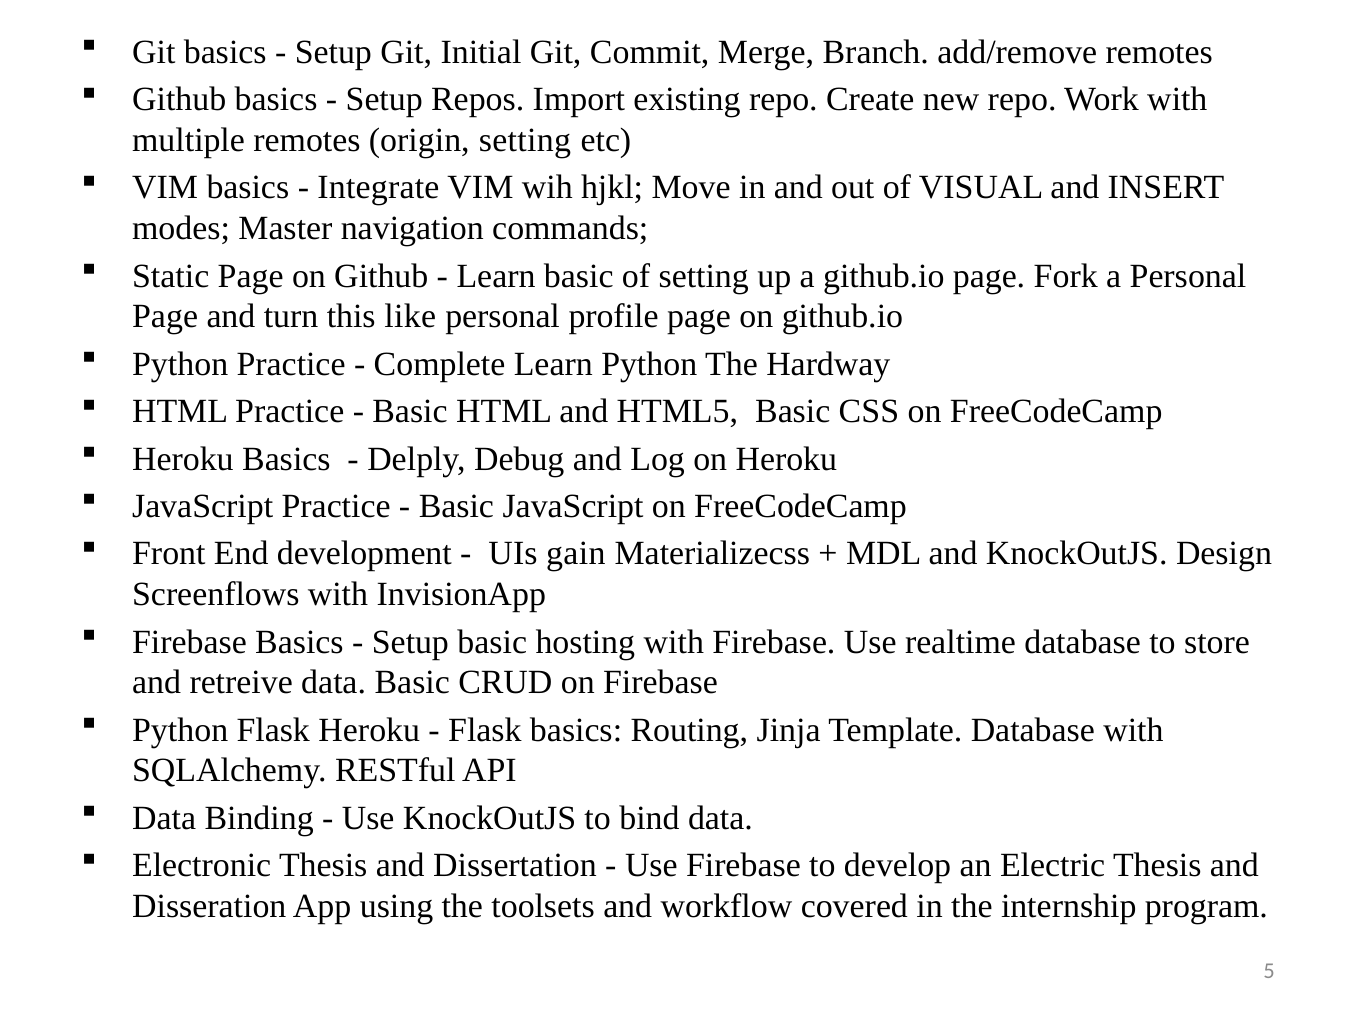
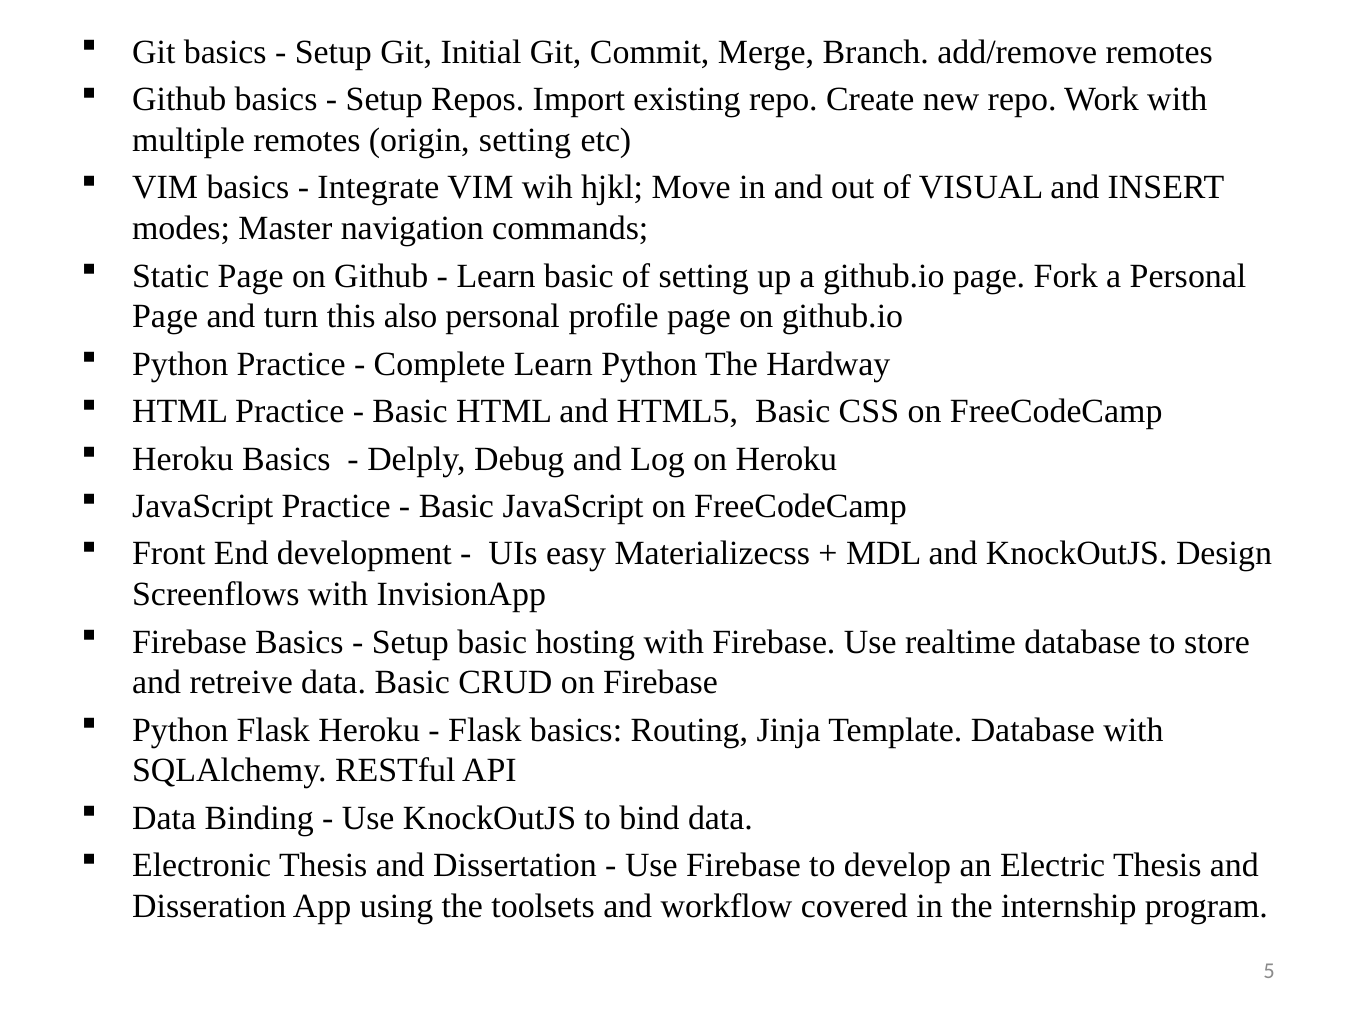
like: like -> also (411, 316)
gain: gain -> easy (576, 554)
